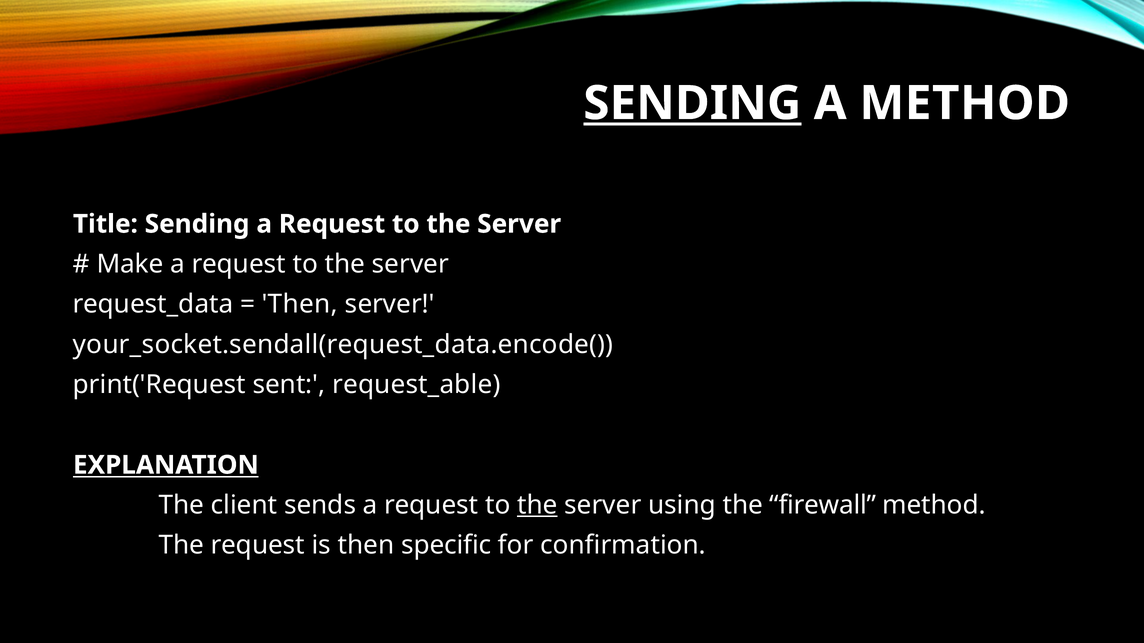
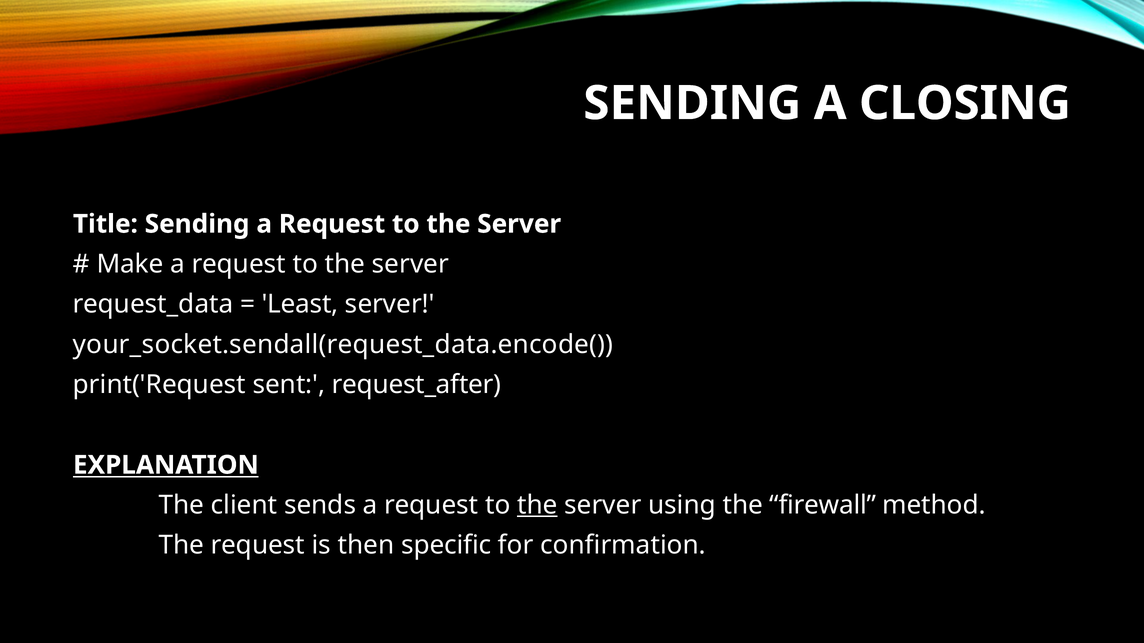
SENDING underline: present -> none (692, 103)
A METHOD: METHOD -> CLOSING (965, 103)
Then: Then -> Least (300, 305)
request_able: request_able -> request_after (416, 385)
